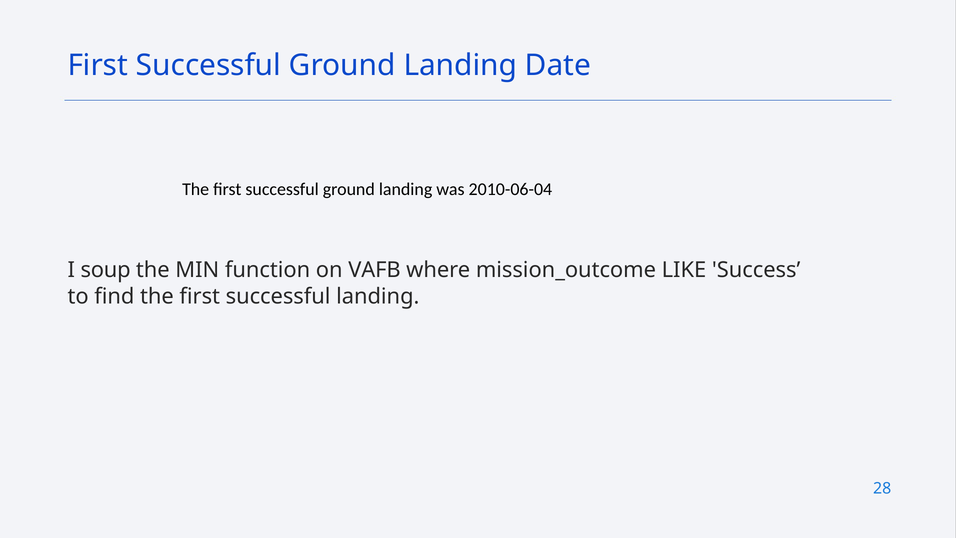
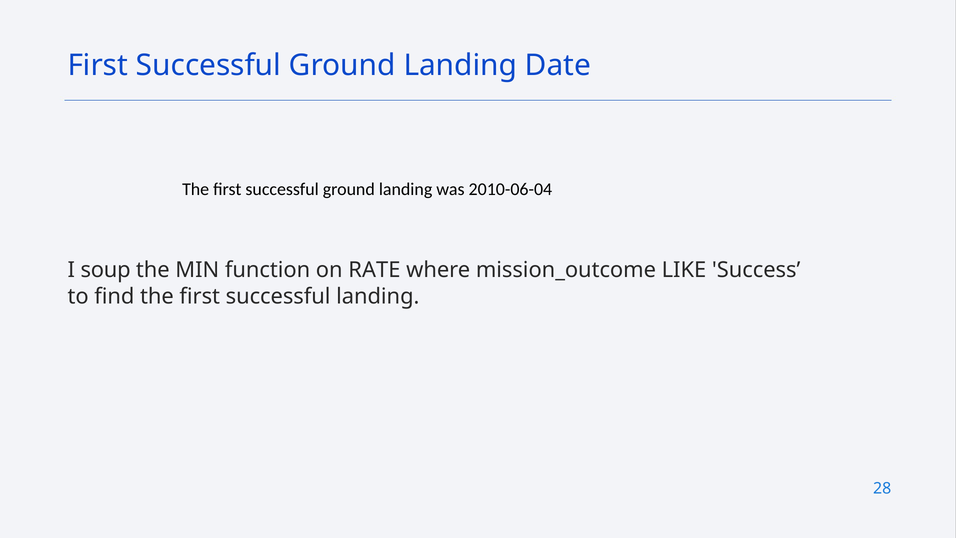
VAFB: VAFB -> RATE (374, 270)
